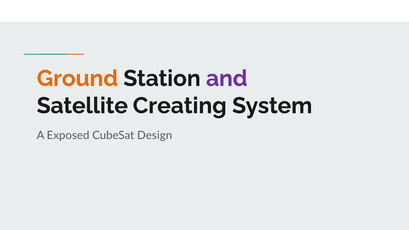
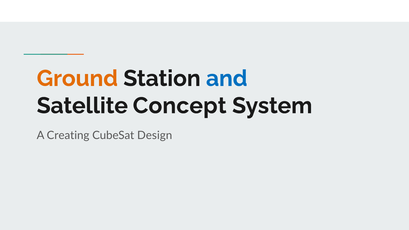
and colour: purple -> blue (227, 78)
Creating: Creating -> Concept (180, 106)
Exposed: Exposed -> Creating (68, 136)
